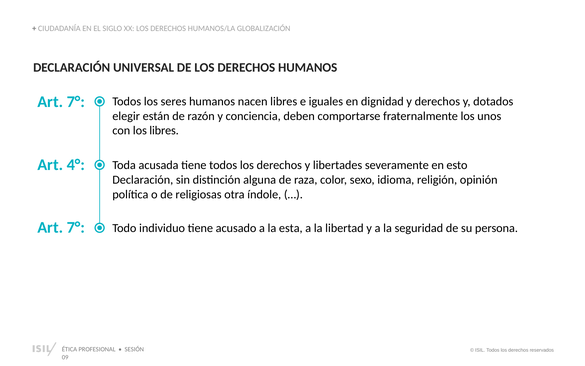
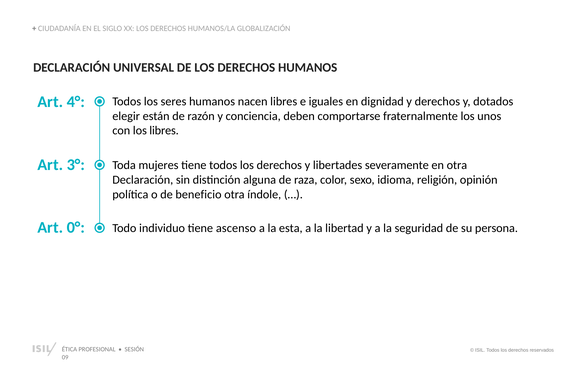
7°: 7° -> 4° (76, 102)
4°: 4° -> 3° (76, 165)
acusada: acusada -> mujeres (159, 165)
en esto: esto -> otra (457, 165)
religiosas: religiosas -> beneficio (198, 194)
7°: 7° -> 0° (76, 227)
acusado: acusado -> ascenso (236, 228)
